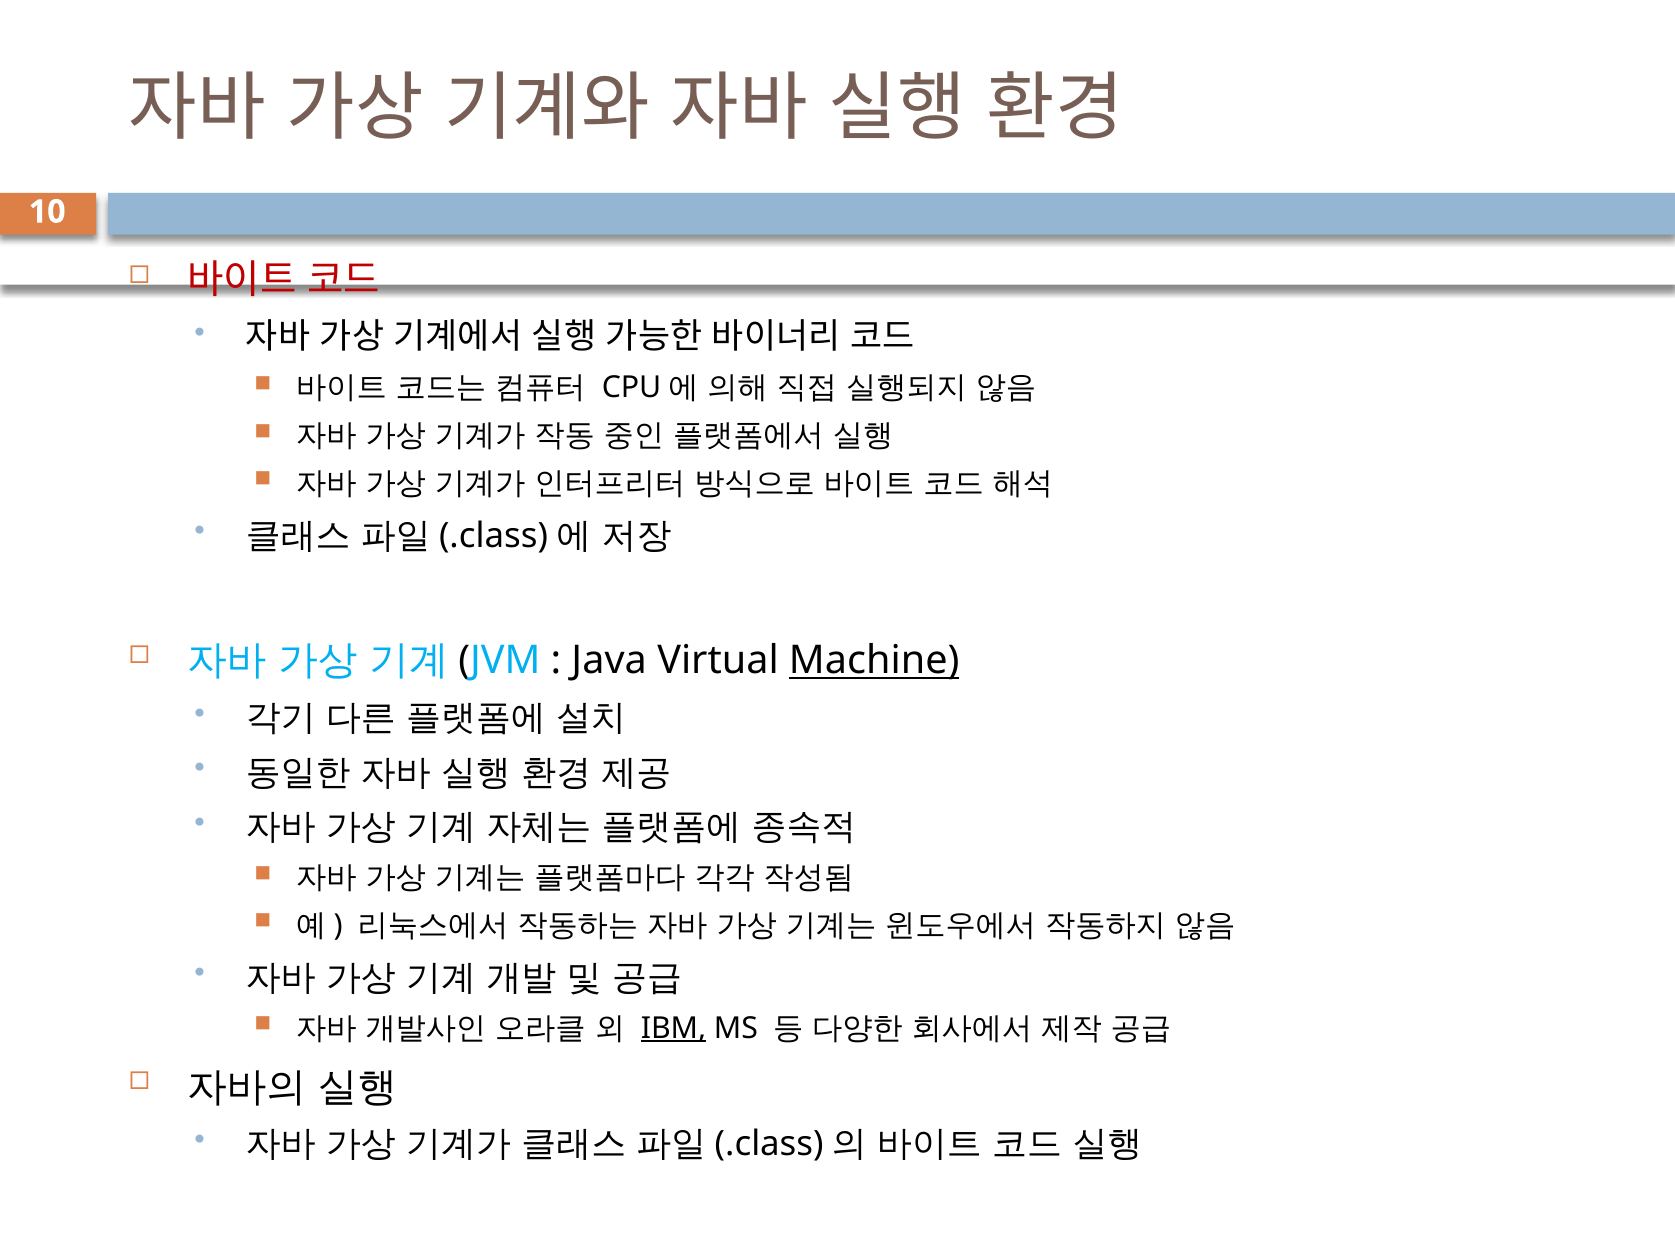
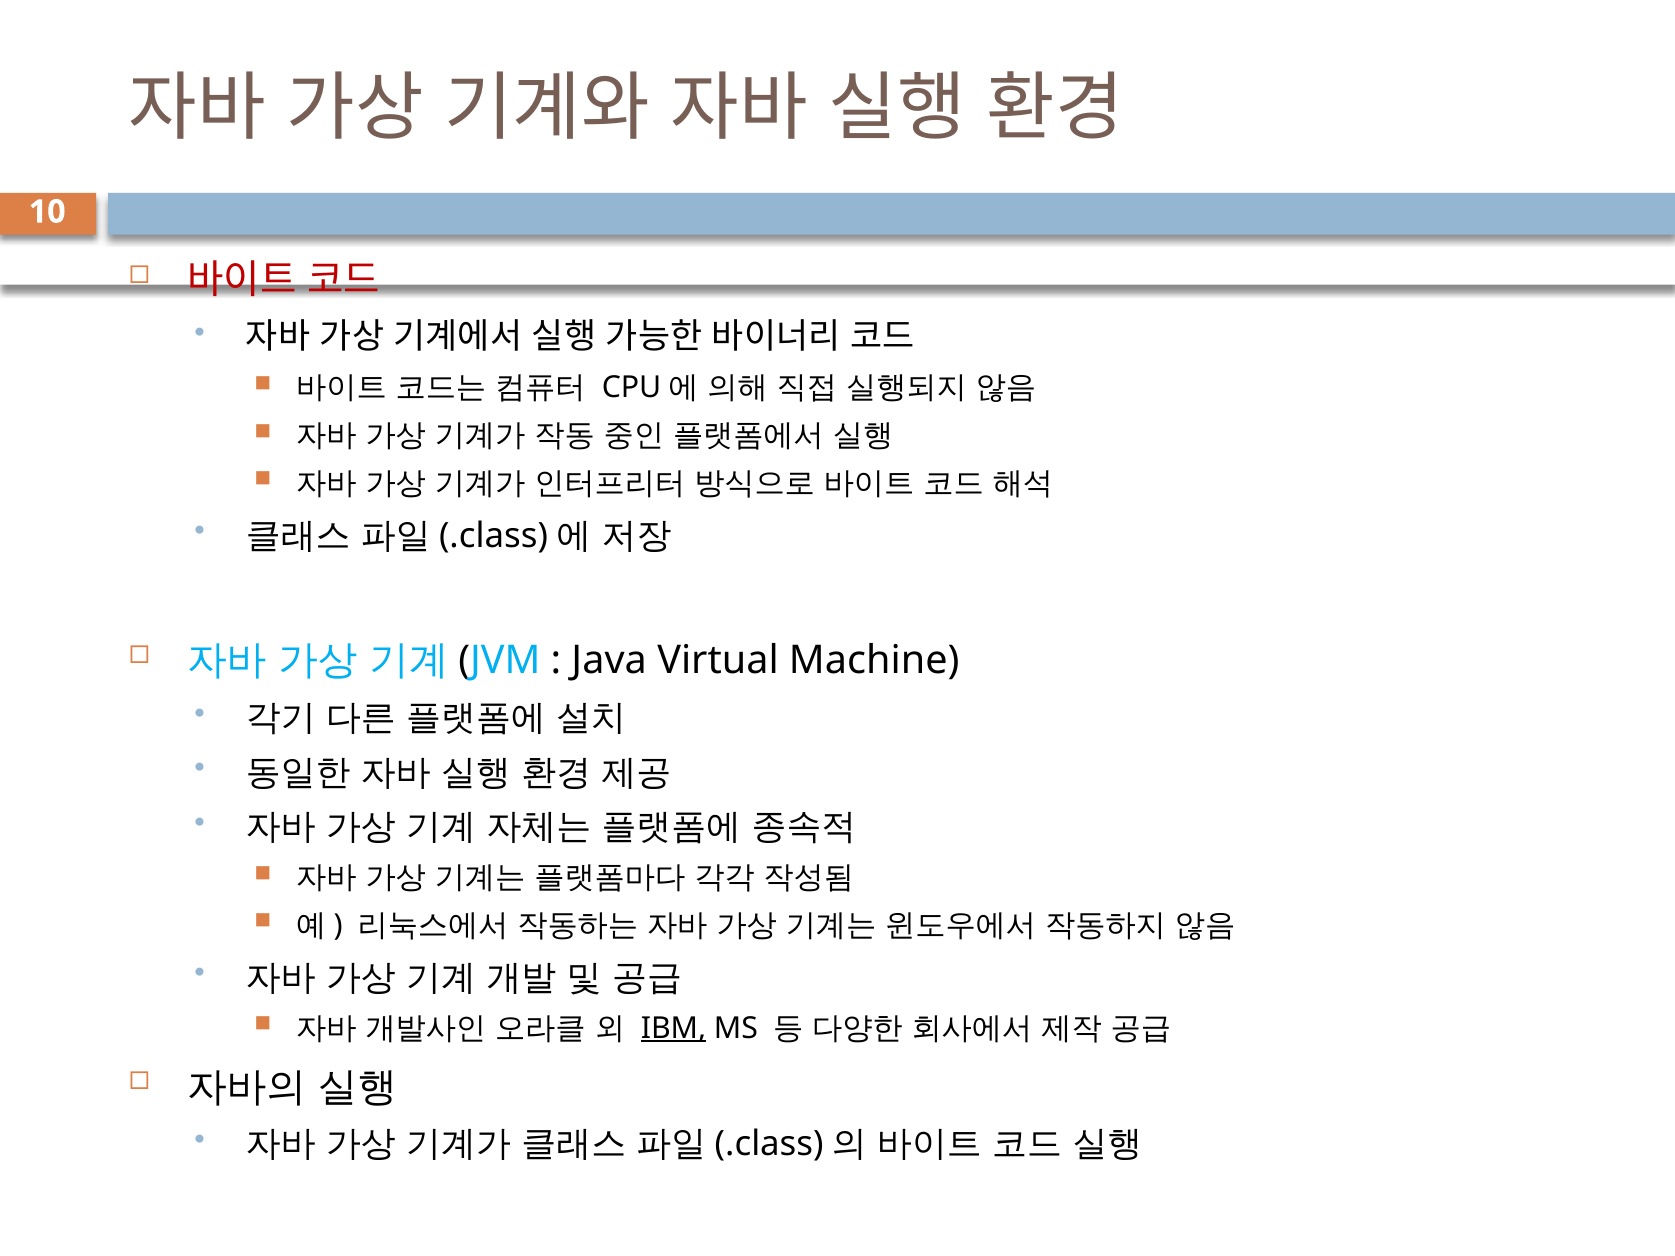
Machine underline: present -> none (874, 661)
